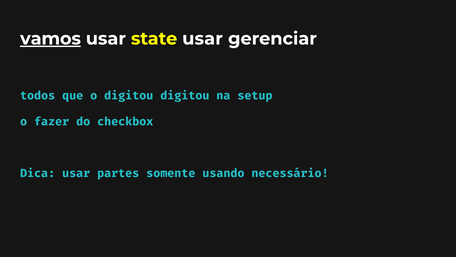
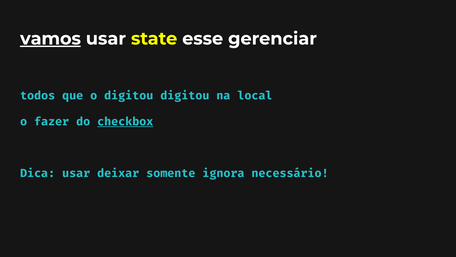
state usar: usar -> esse (203, 39)
setup: setup -> local (255, 96)
checkbox underline: none -> present (125, 121)
partes: partes -> deixar (118, 173)
usando: usando -> ignora (223, 173)
